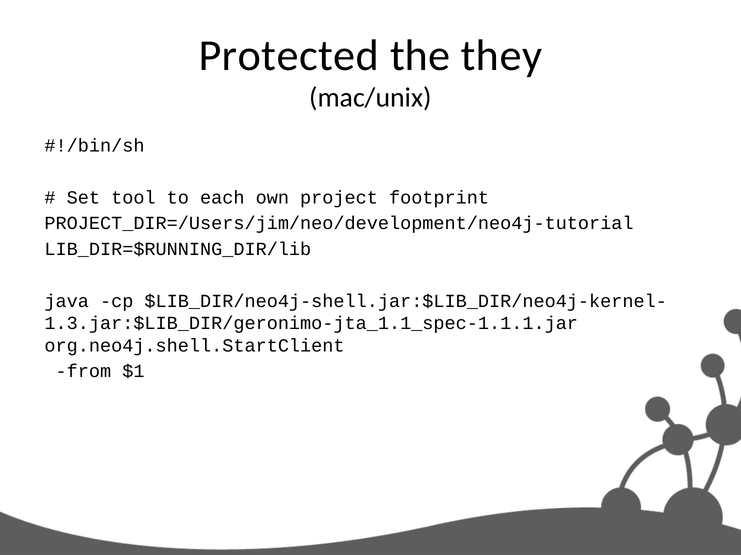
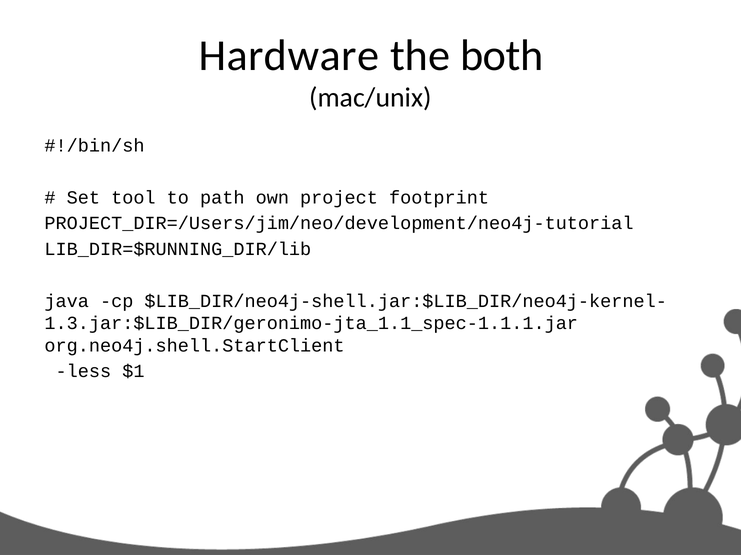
Protected: Protected -> Hardware (289, 56)
they: they -> both (502, 56)
each: each -> path (222, 198)
from: from -> less (83, 372)
